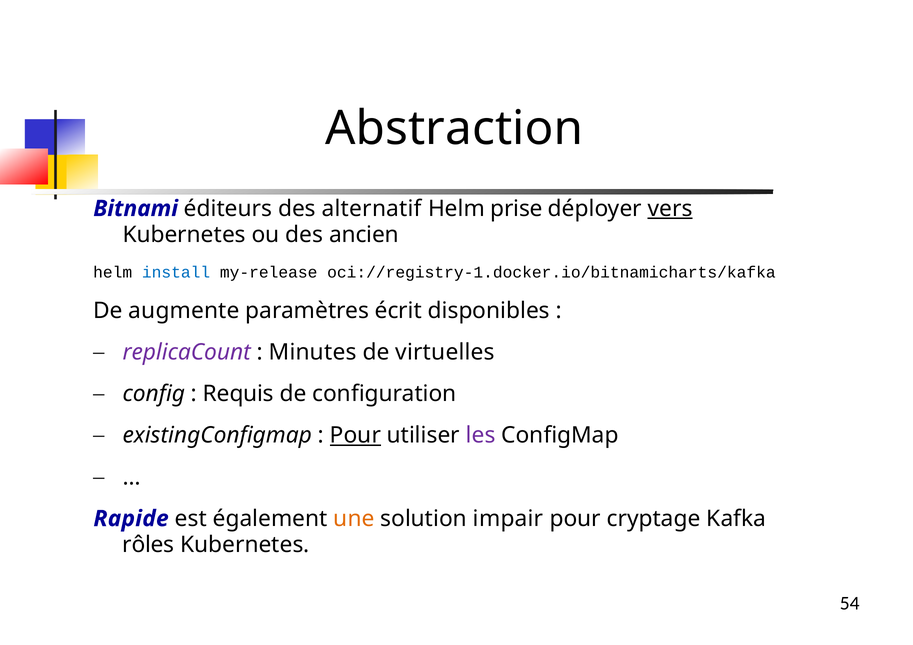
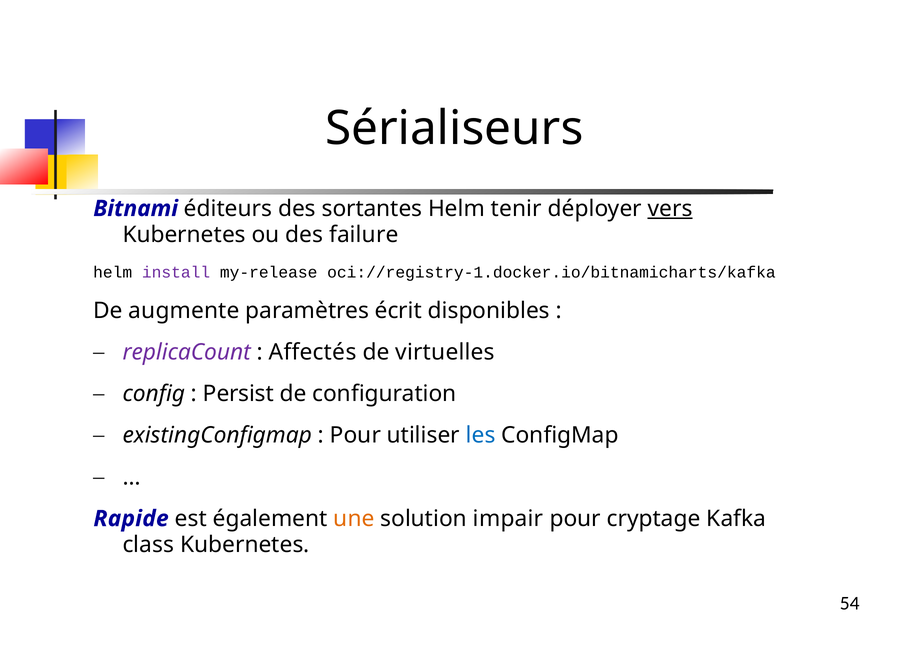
Abstraction: Abstraction -> Sérialiseurs (454, 128)
alternatif: alternatif -> sortantes (372, 209)
prise: prise -> tenir (516, 209)
ancien: ancien -> failure (364, 235)
install colour: blue -> purple (176, 273)
Minutes: Minutes -> Affectés (313, 352)
Requis: Requis -> Persist (238, 394)
Pour underline: present -> none (355, 436)
les colour: purple -> blue (481, 436)
rôles: rôles -> class (148, 545)
